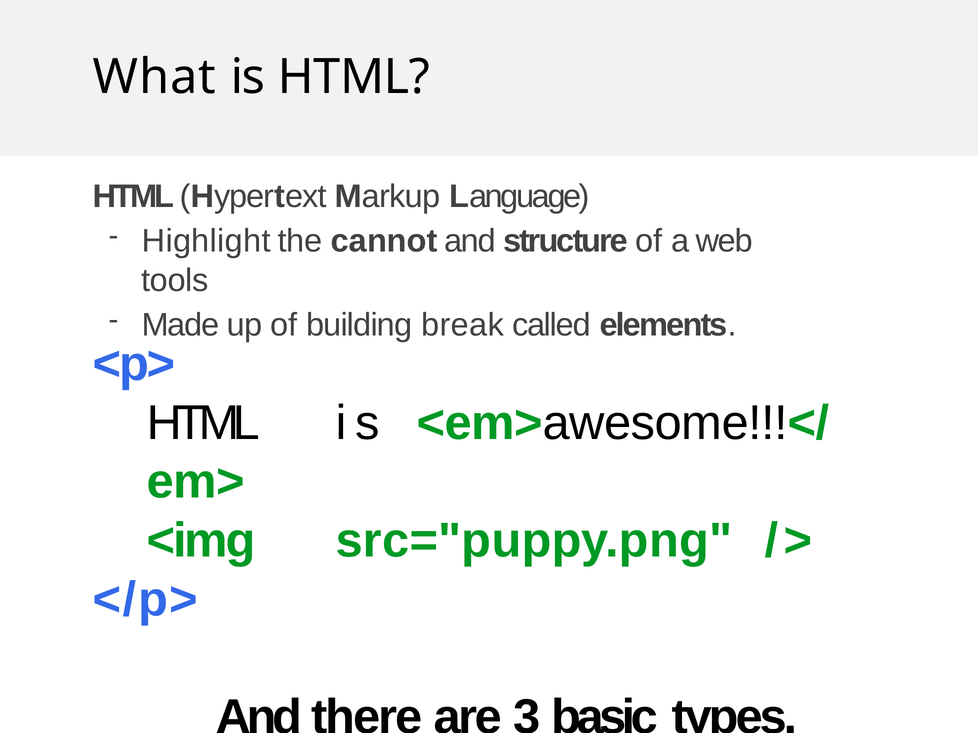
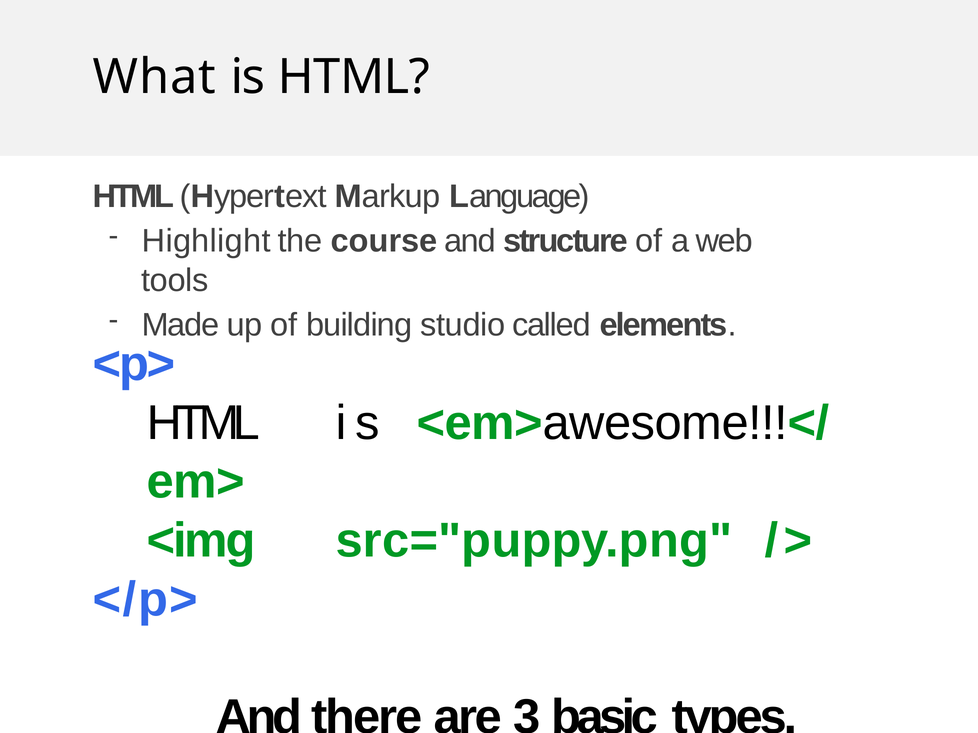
cannot: cannot -> course (384, 241)
break: break -> studio (463, 325)
